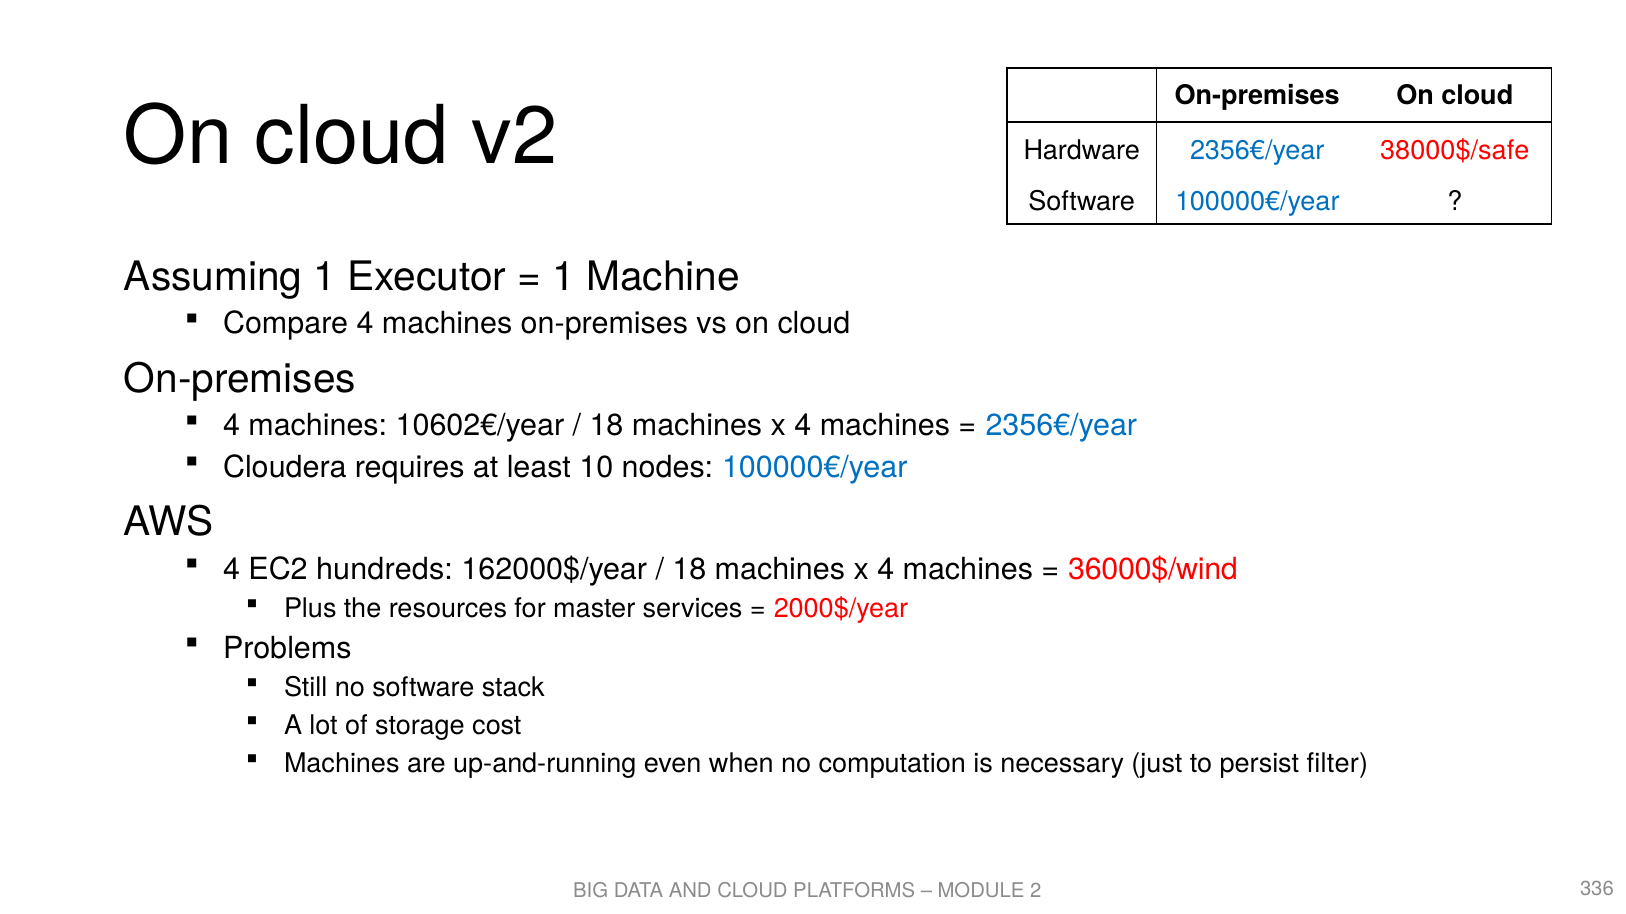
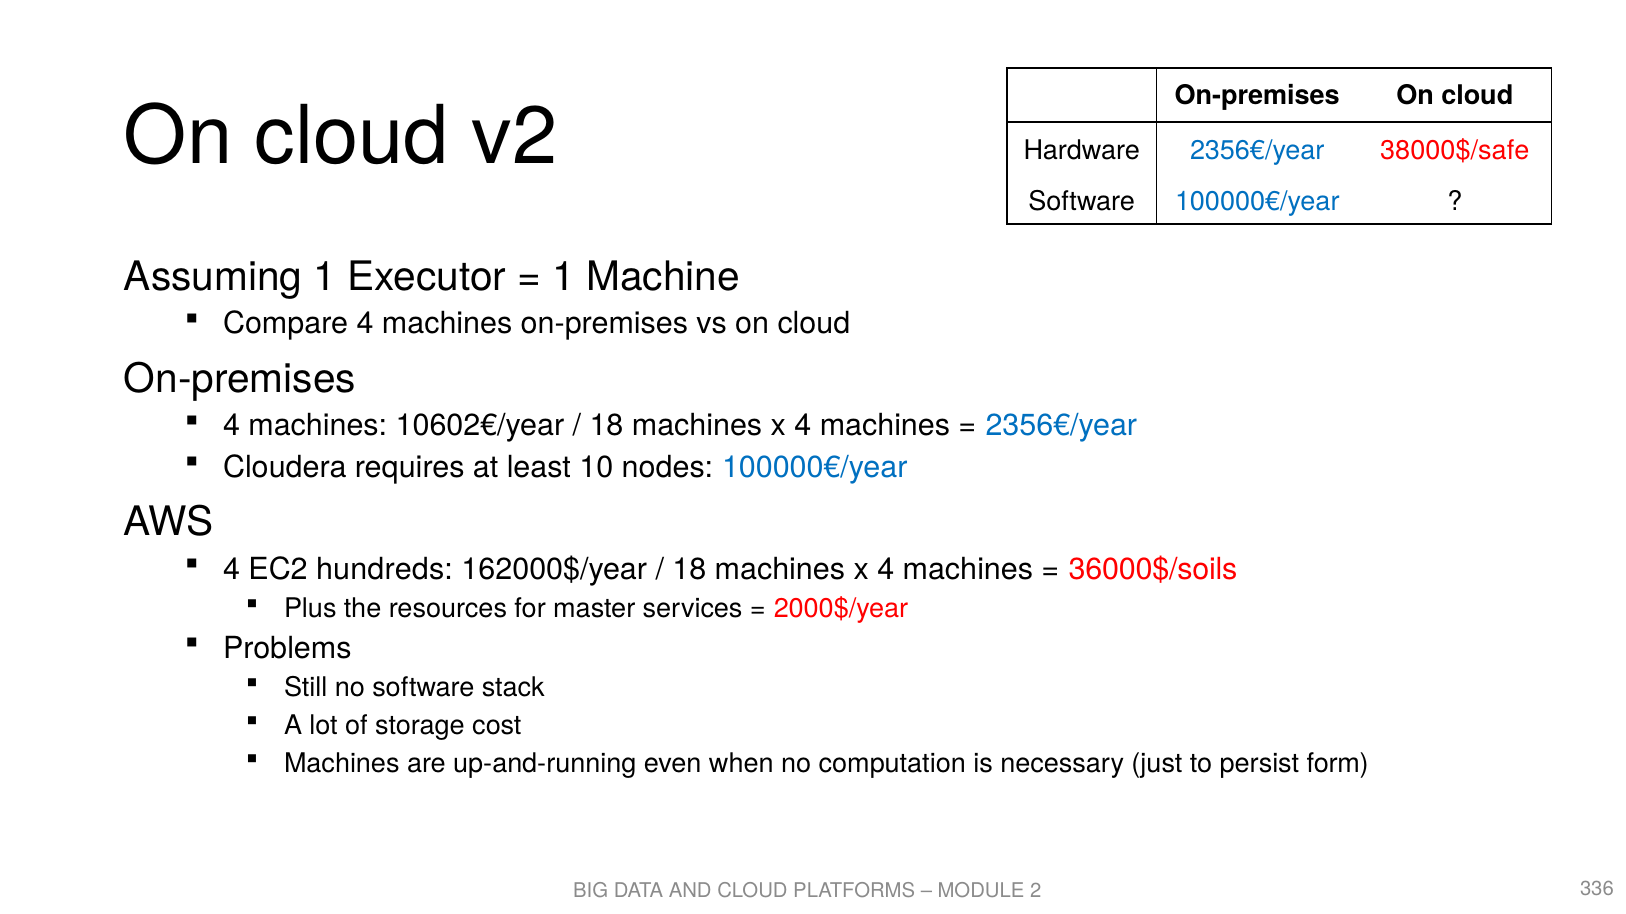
36000$/wind: 36000$/wind -> 36000$/soils (1153, 570)
filter: filter -> form (1338, 764)
